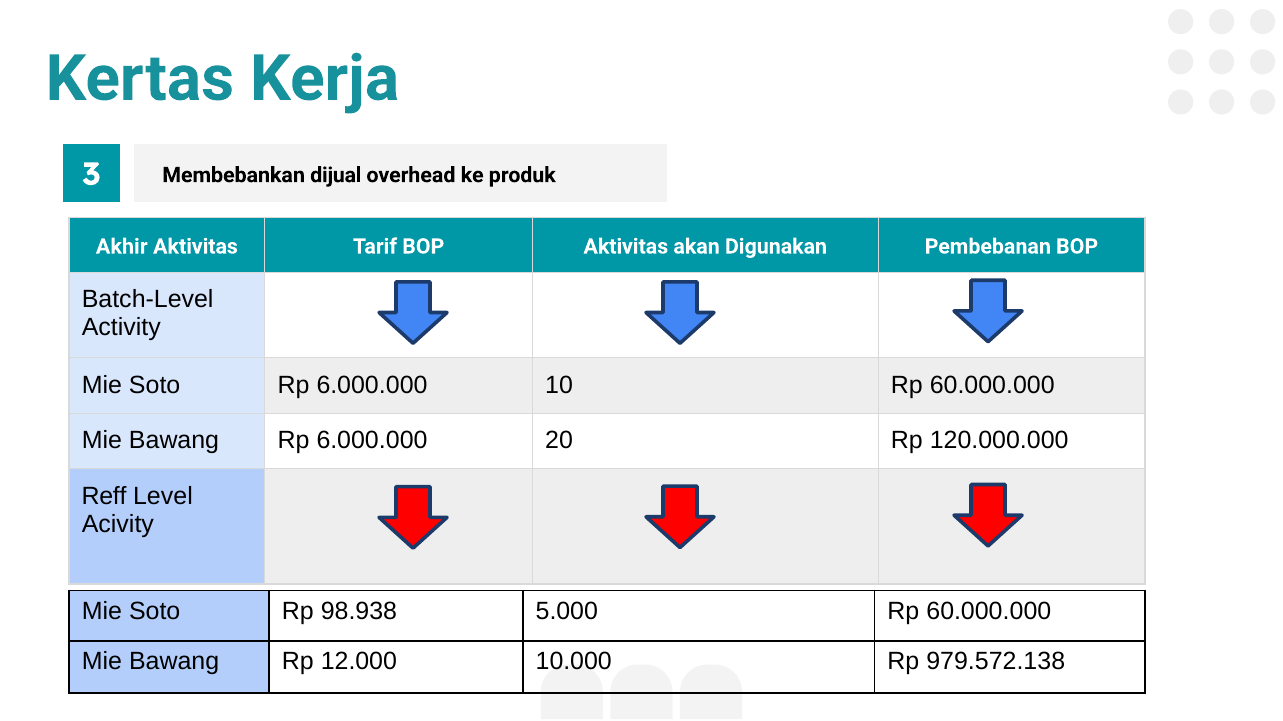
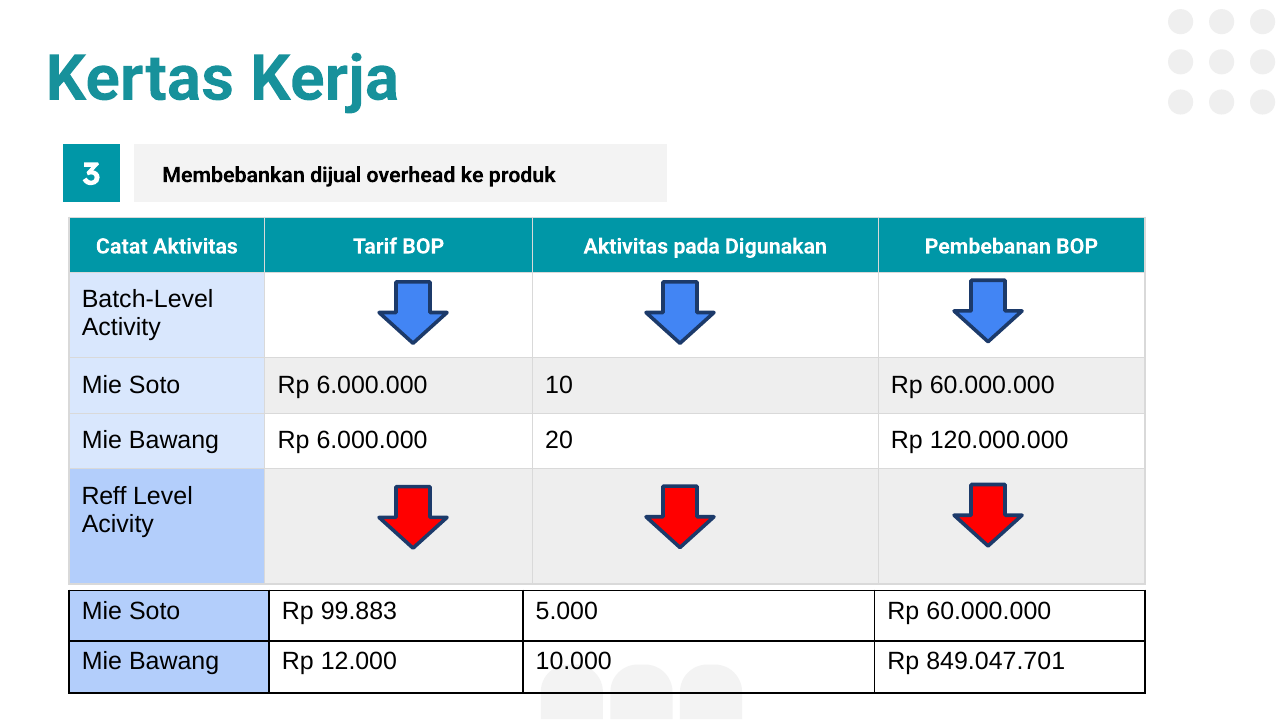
Akhir: Akhir -> Catat (122, 247)
akan: akan -> pada (697, 247)
98.938: 98.938 -> 99.883 (359, 612)
979.572.138: 979.572.138 -> 849.047.701 (996, 662)
